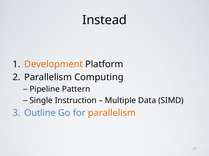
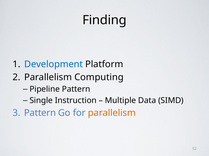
Instead: Instead -> Finding (105, 20)
Development colour: orange -> blue (54, 65)
Outline: Outline -> Pattern (40, 113)
